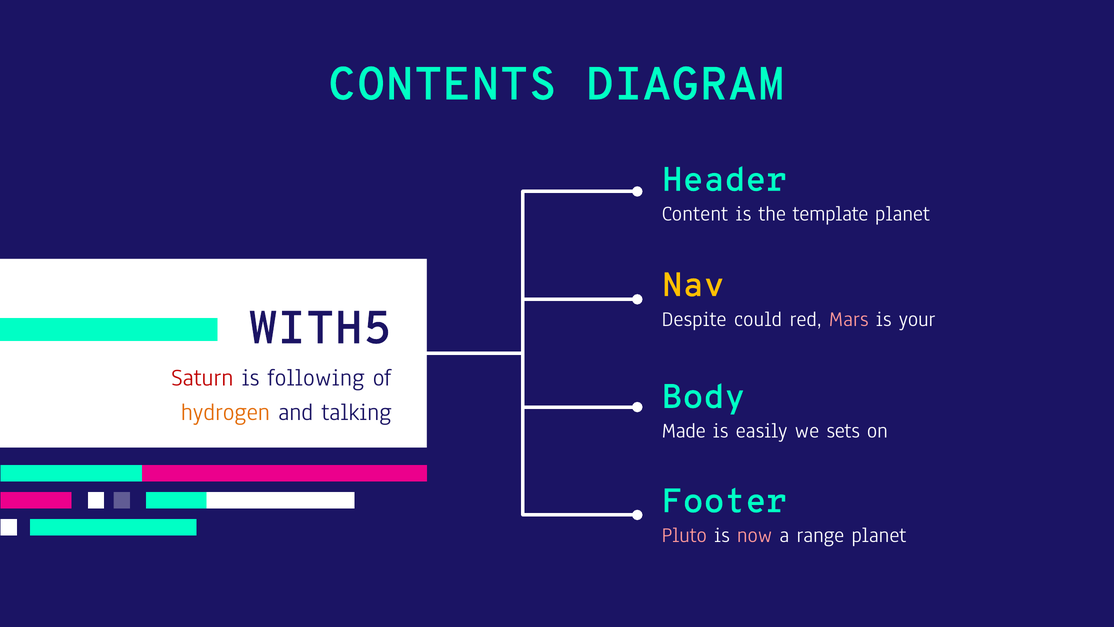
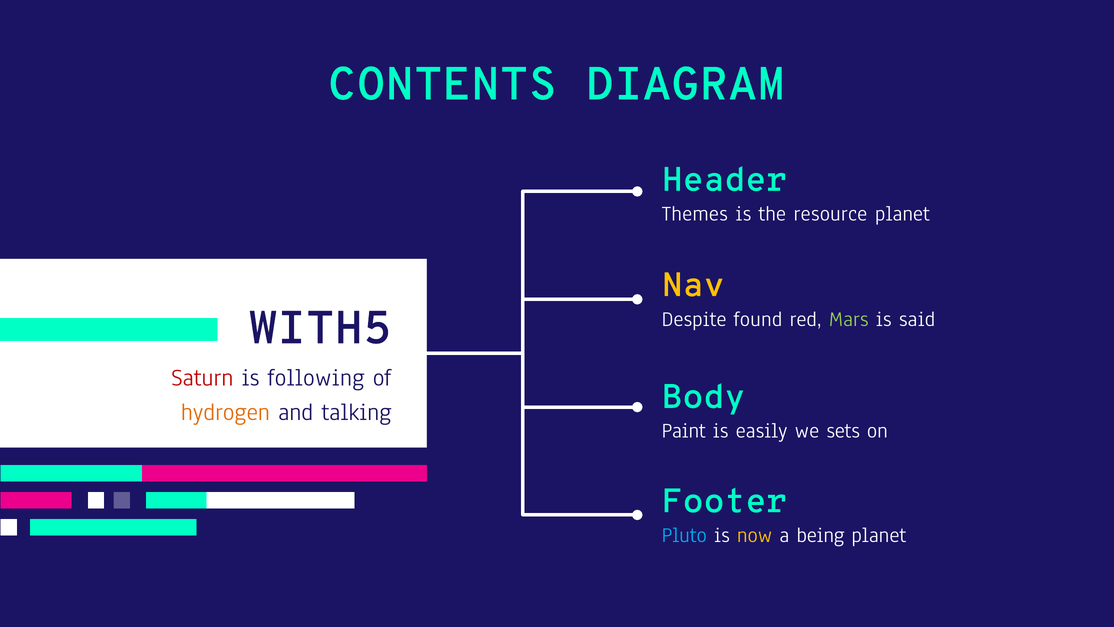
Content: Content -> Themes (695, 214)
template: template -> resource (830, 214)
could: could -> found (758, 319)
Mars colour: pink -> light green (849, 319)
your: your -> said (917, 319)
Made: Made -> Paint (684, 430)
Pluto colour: pink -> light blue (684, 535)
now colour: pink -> yellow (755, 535)
range: range -> being (820, 535)
